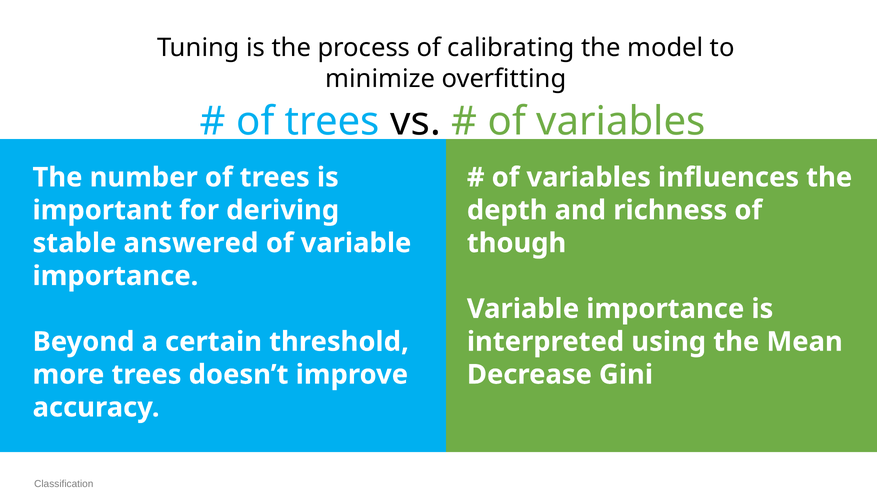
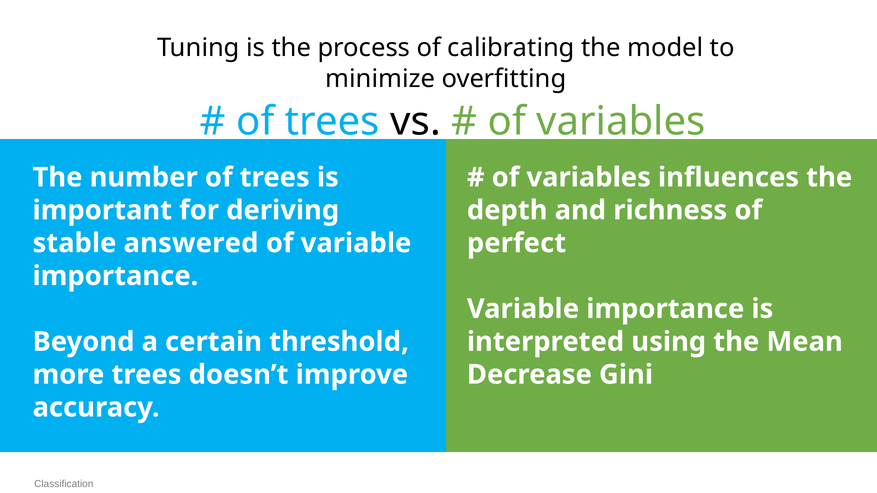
though: though -> perfect (517, 243)
